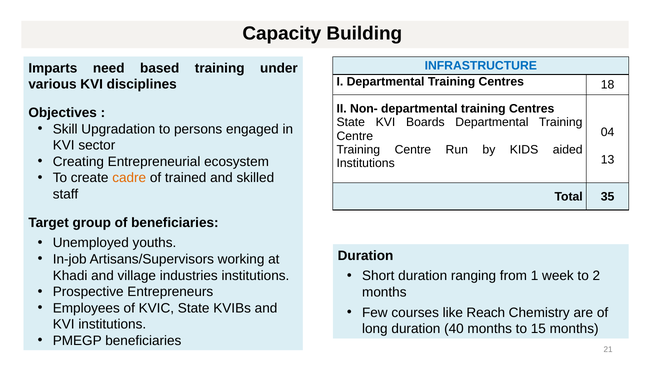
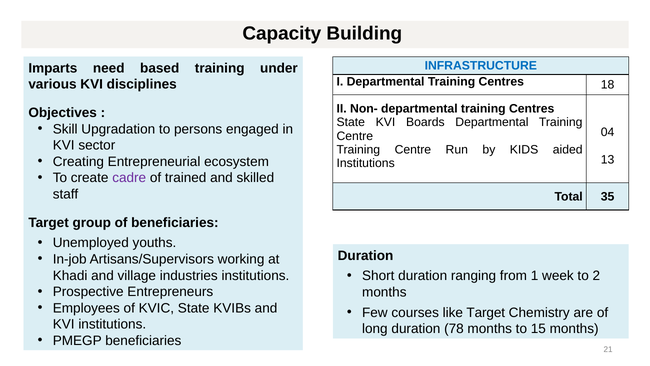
cadre colour: orange -> purple (129, 178)
like Reach: Reach -> Target (486, 312)
40: 40 -> 78 (454, 329)
